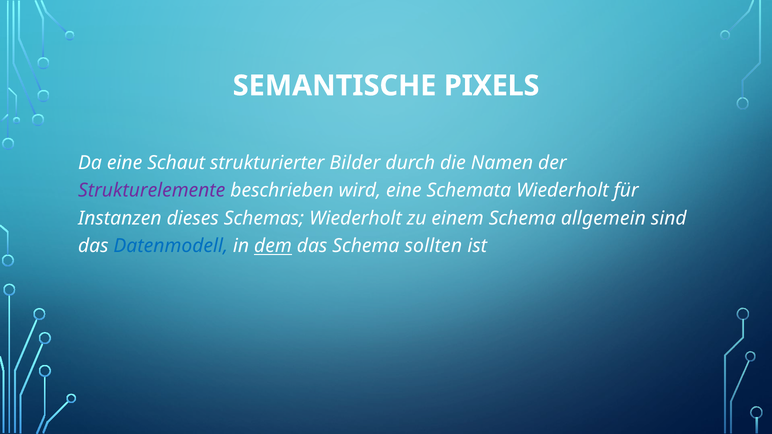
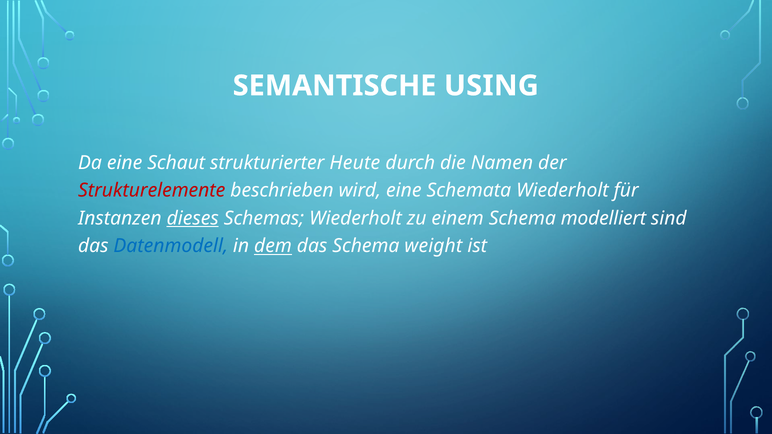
PIXELS: PIXELS -> USING (491, 86)
Bilder: Bilder -> Heute (355, 163)
Strukturelemente colour: purple -> red (152, 191)
dieses underline: none -> present (193, 218)
allgemein: allgemein -> modelliert (604, 218)
sollten: sollten -> weight (433, 246)
